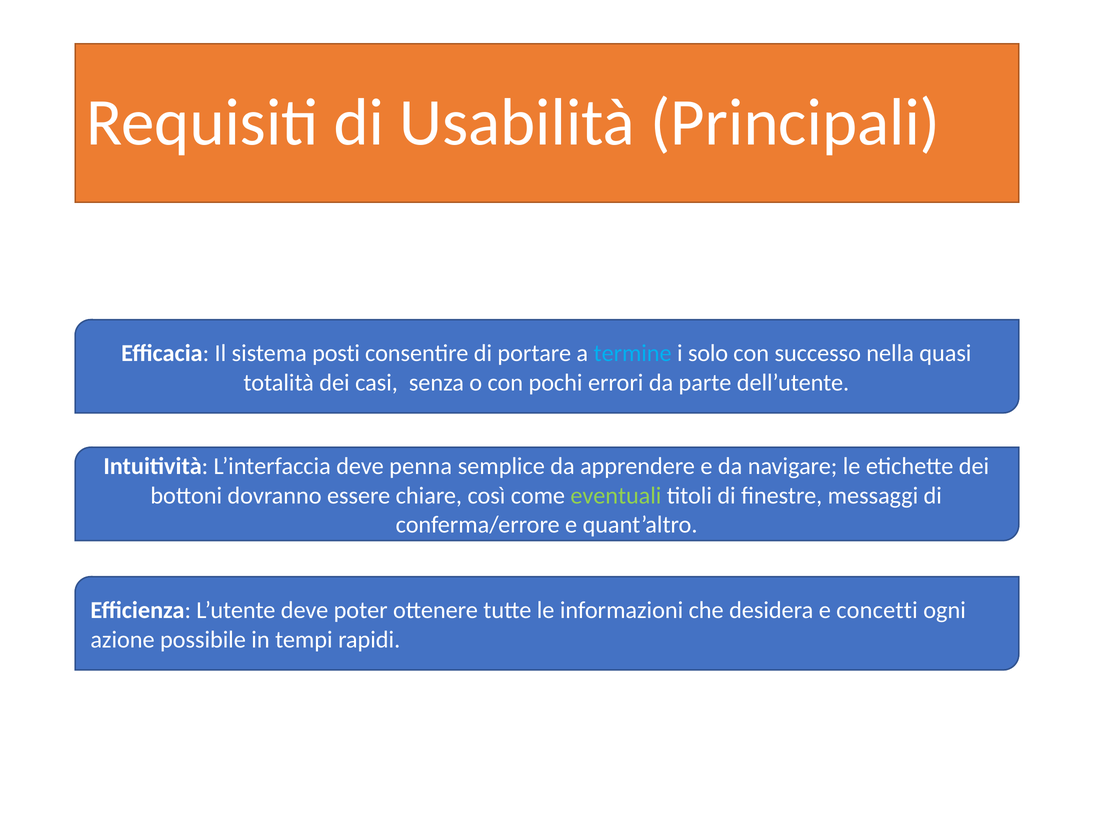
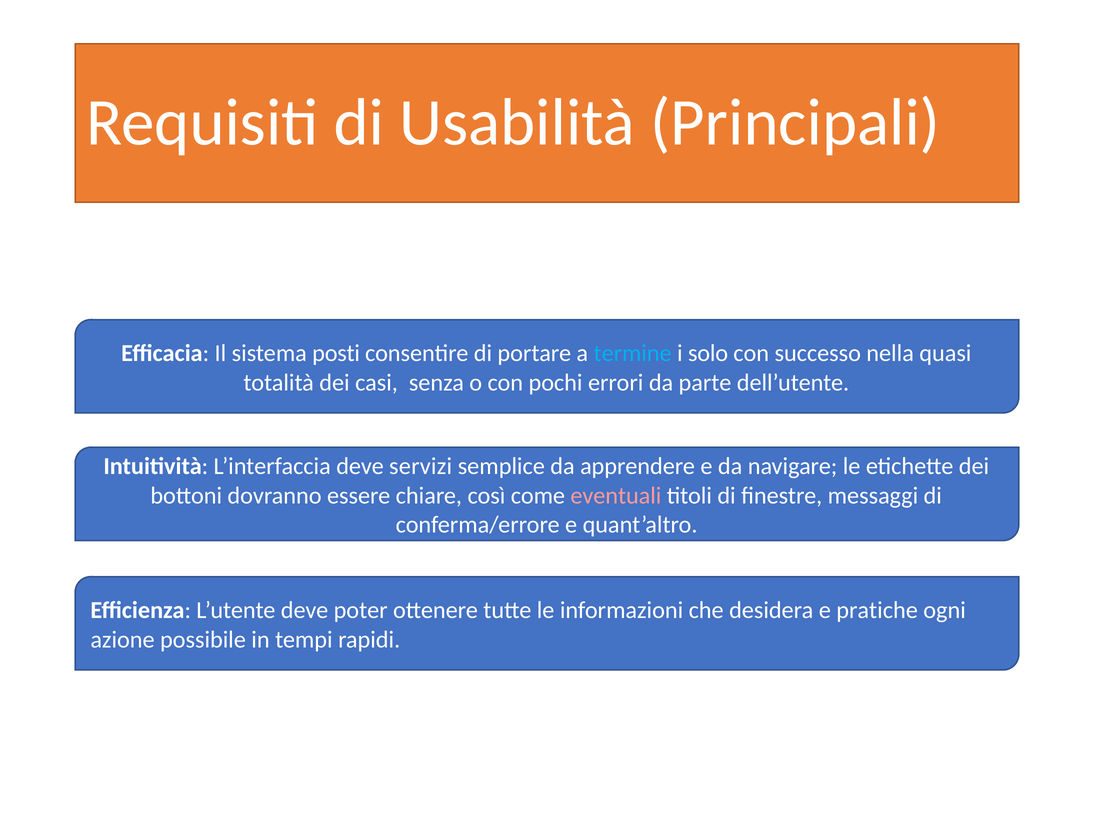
penna: penna -> servizi (421, 466)
eventuali colour: light green -> pink (616, 495)
concetti: concetti -> pratiche (877, 610)
